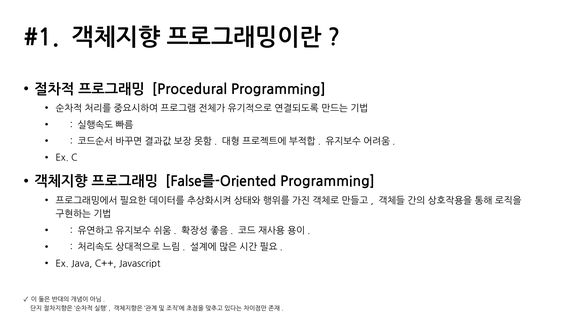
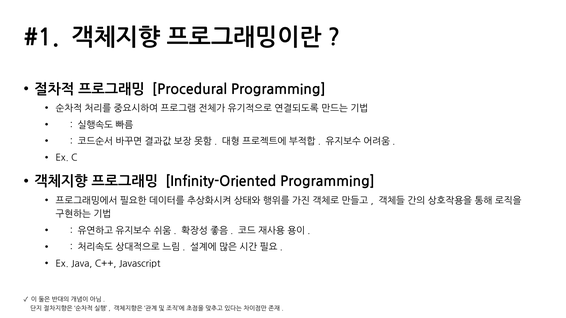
False를-Oriented: False를-Oriented -> Infinity-Oriented (221, 182)
